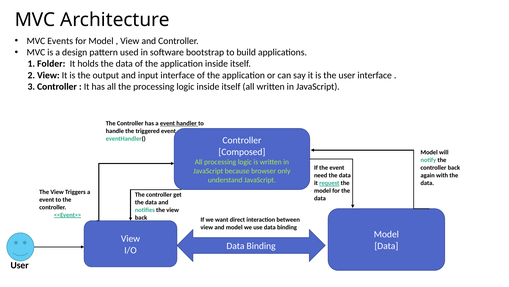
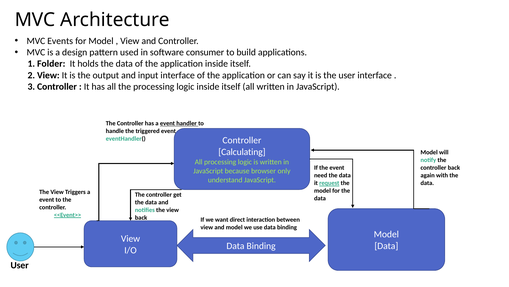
bootstrap: bootstrap -> consumer (205, 52)
Composed: Composed -> Calculating (242, 152)
